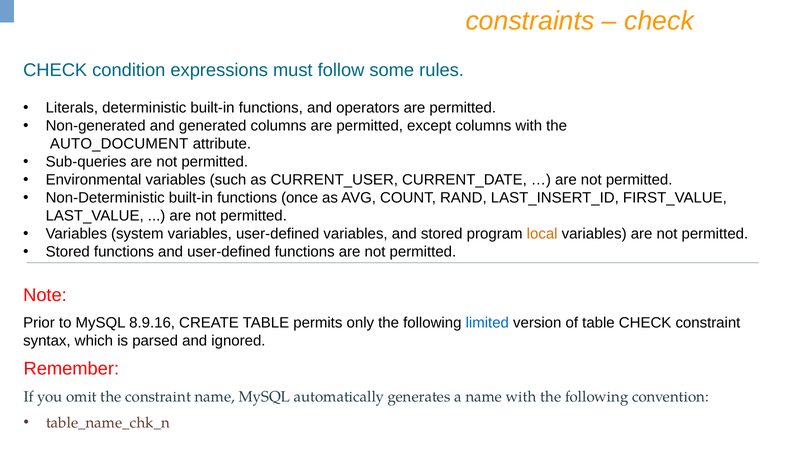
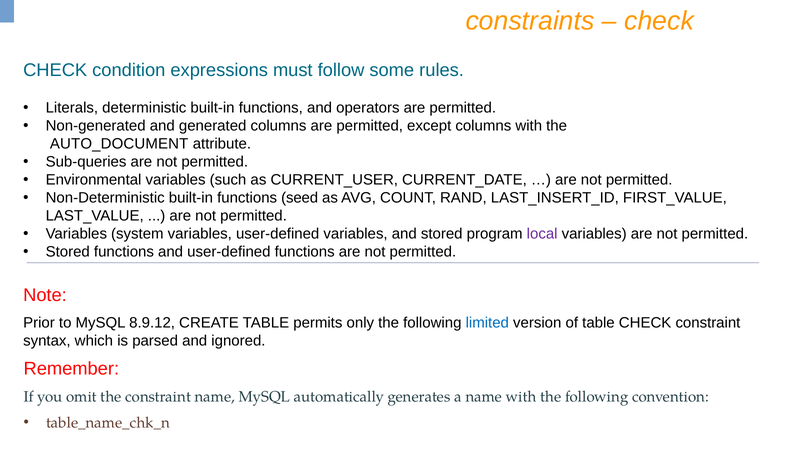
once: once -> seed (300, 198)
local colour: orange -> purple (542, 234)
8.9.16: 8.9.16 -> 8.9.12 (152, 323)
